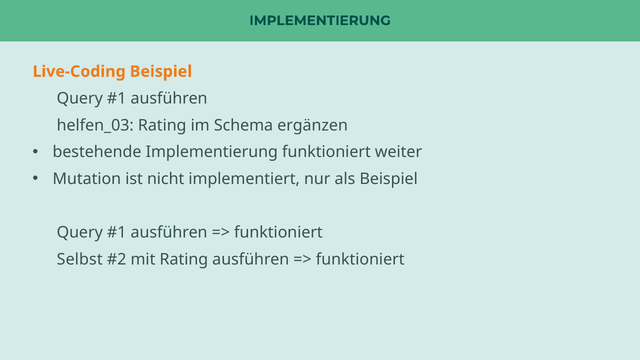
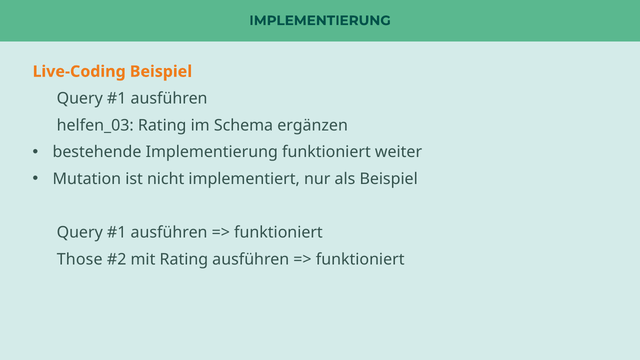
Selbst: Selbst -> Those (80, 260)
